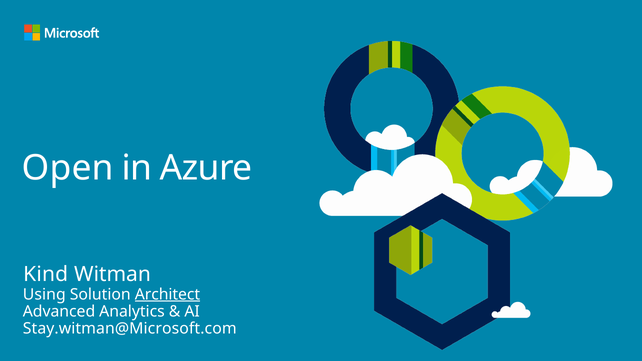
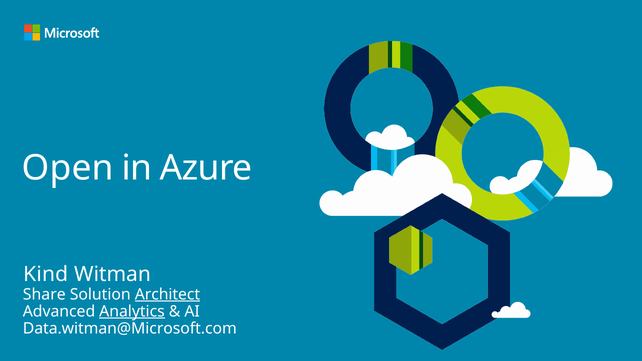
Using: Using -> Share (44, 294)
Analytics underline: none -> present (132, 311)
Stay.witman@Microsoft.com: Stay.witman@Microsoft.com -> Data.witman@Microsoft.com (130, 328)
